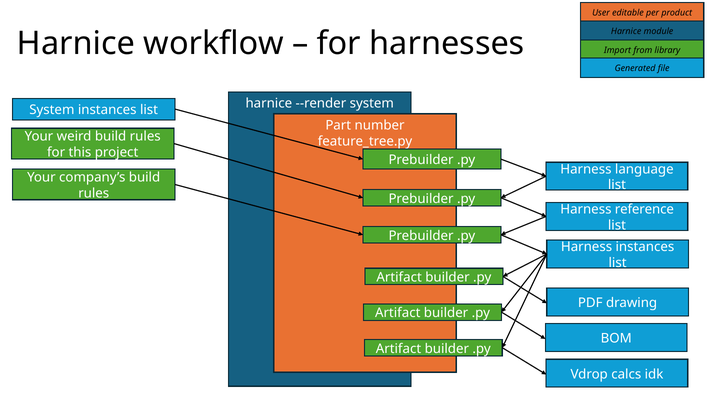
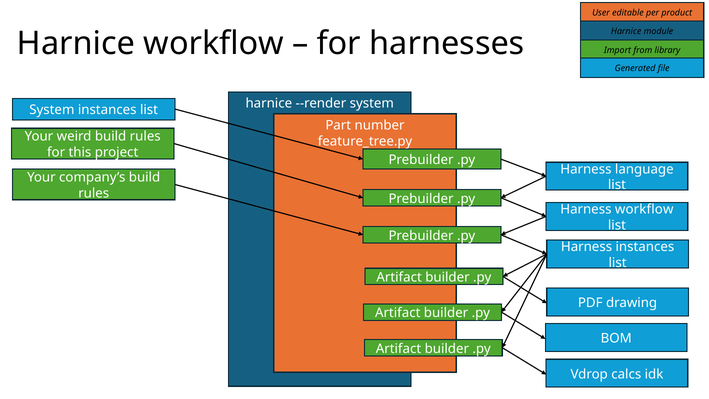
Harness reference: reference -> workflow (644, 209)
